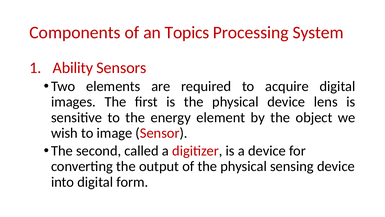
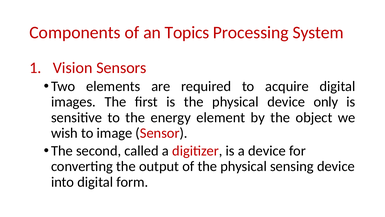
Ability: Ability -> Vision (73, 68)
lens: lens -> only (326, 102)
